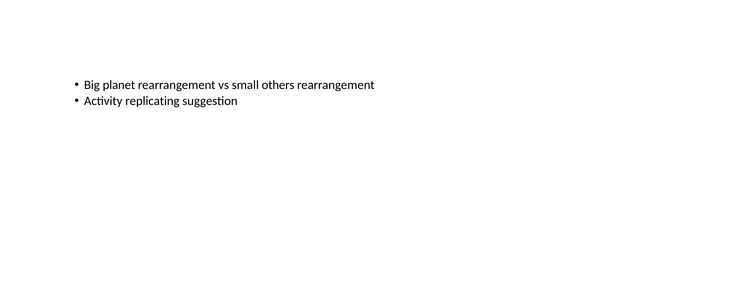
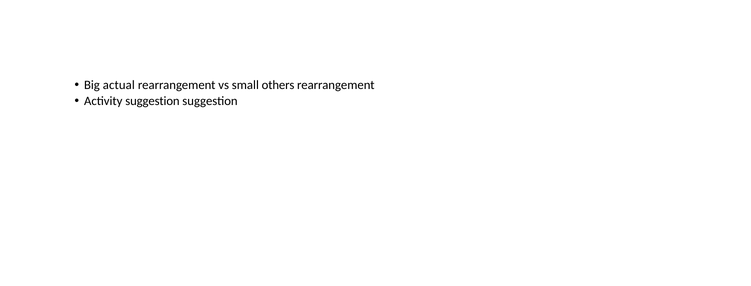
planet: planet -> actual (119, 85)
Activity replicating: replicating -> suggestion (152, 101)
